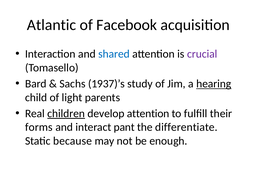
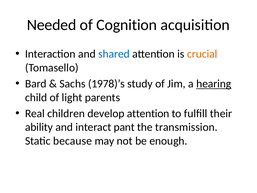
Atlantic: Atlantic -> Needed (52, 25)
Facebook: Facebook -> Cognition (127, 25)
crucial colour: purple -> orange (202, 54)
1937)’s: 1937)’s -> 1978)’s (106, 84)
children underline: present -> none (66, 113)
forms: forms -> ability (39, 127)
differentiate: differentiate -> transmission (186, 127)
